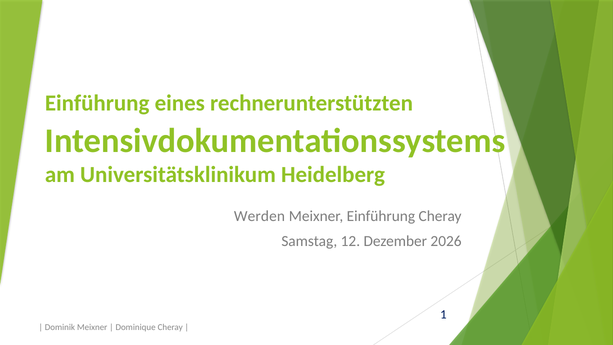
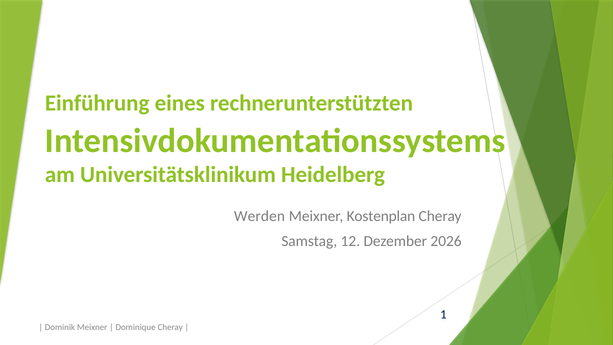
Meixner Einführung: Einführung -> Kostenplan (381, 216)
